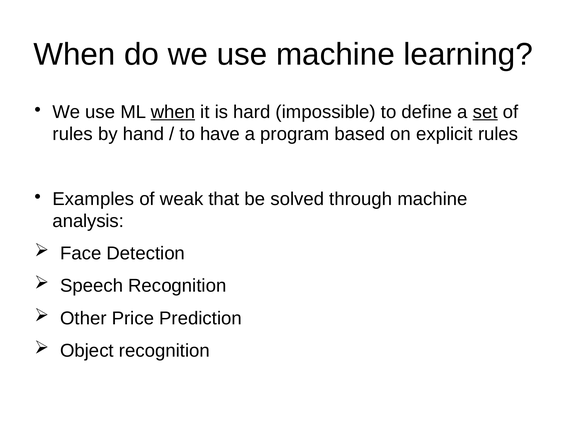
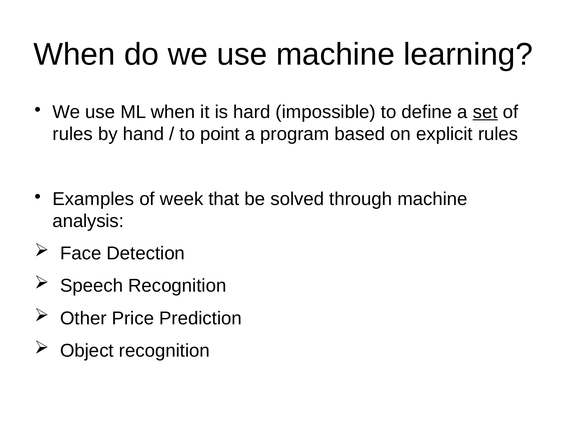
when underline: present -> none (173, 112)
have: have -> point (220, 134)
weak: weak -> week (182, 199)
